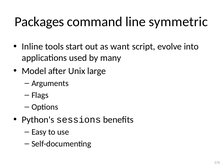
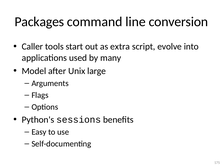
symmetric: symmetric -> conversion (178, 22)
Inline: Inline -> Caller (32, 46)
want: want -> extra (120, 46)
